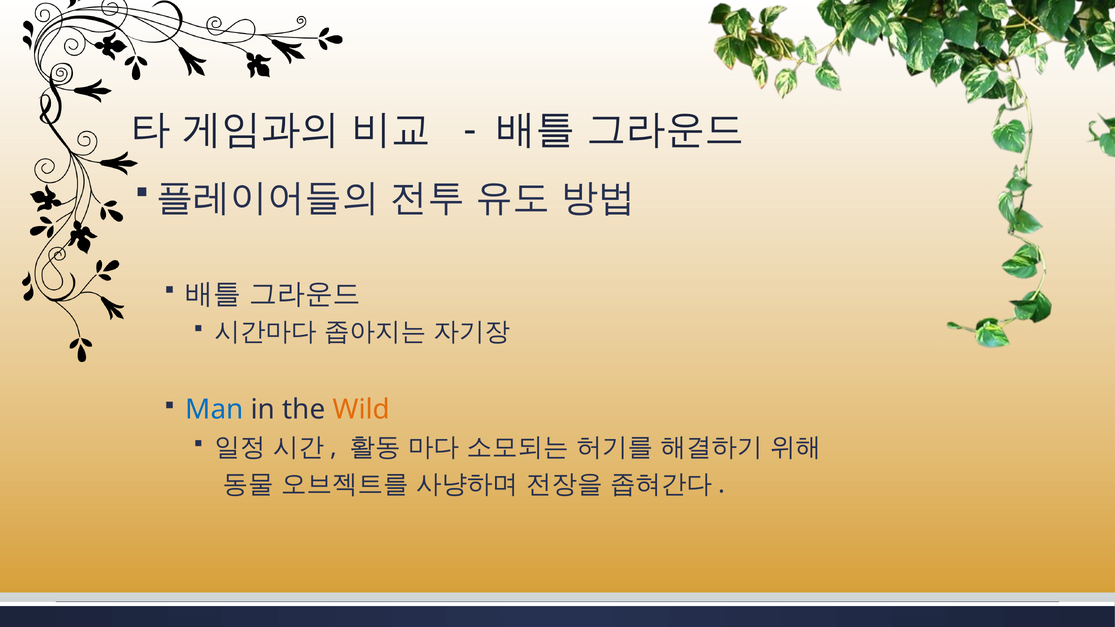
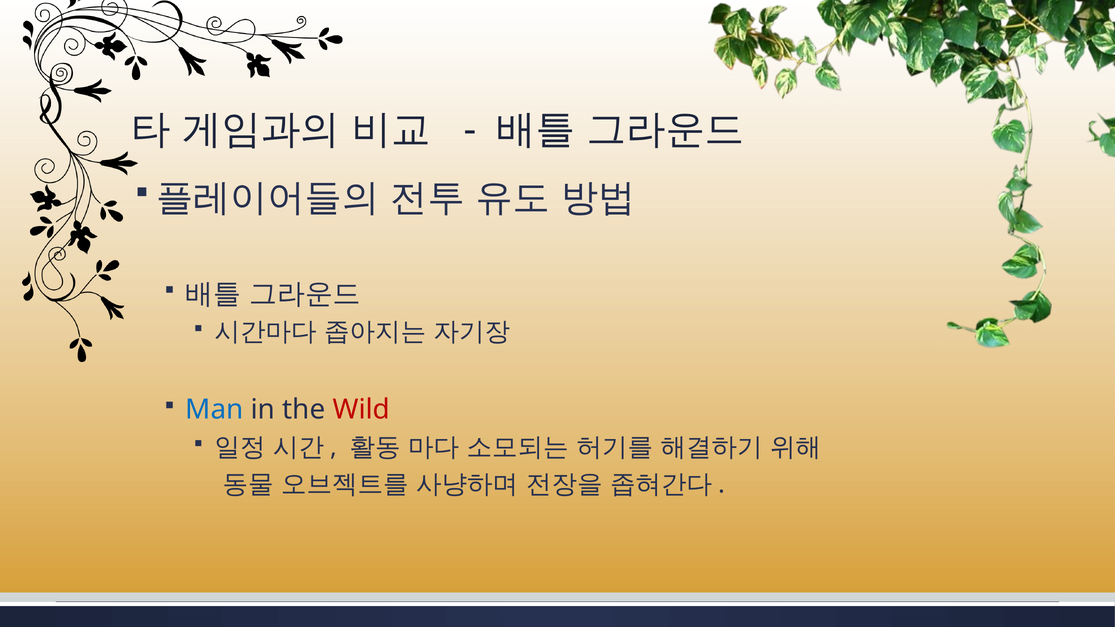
Wild colour: orange -> red (361, 409)
